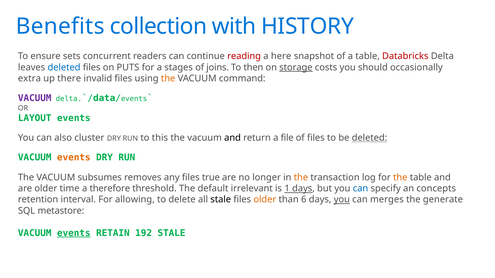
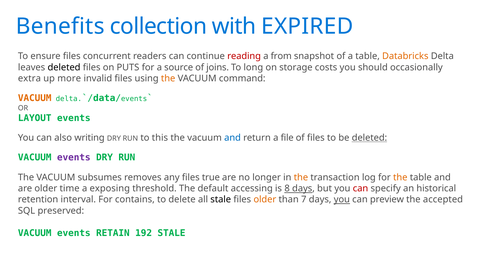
HISTORY: HISTORY -> EXPIRED (307, 26)
ensure sets: sets -> files (72, 56)
here: here -> from (281, 56)
Databricks colour: red -> orange (405, 56)
deleted colour: blue -> black (64, 67)
stages: stages -> source (179, 67)
then: then -> long (253, 67)
storage underline: present -> none (296, 67)
there: there -> more (69, 79)
VACUUM colour: purple -> orange (35, 98)
cluster: cluster -> writing (89, 138)
and colour: black -> blue (233, 138)
events colour: orange -> purple (74, 158)
therefore: therefore -> exposing (110, 189)
irrelevant: irrelevant -> accessing (252, 189)
1: 1 -> 8 (287, 189)
can colour: blue -> red (361, 189)
concepts: concepts -> historical (436, 189)
allowing: allowing -> contains (135, 200)
6: 6 -> 7 (304, 200)
merges: merges -> preview (387, 200)
generate: generate -> accepted (443, 200)
metastore: metastore -> preserved (61, 211)
events underline: present -> none (74, 233)
